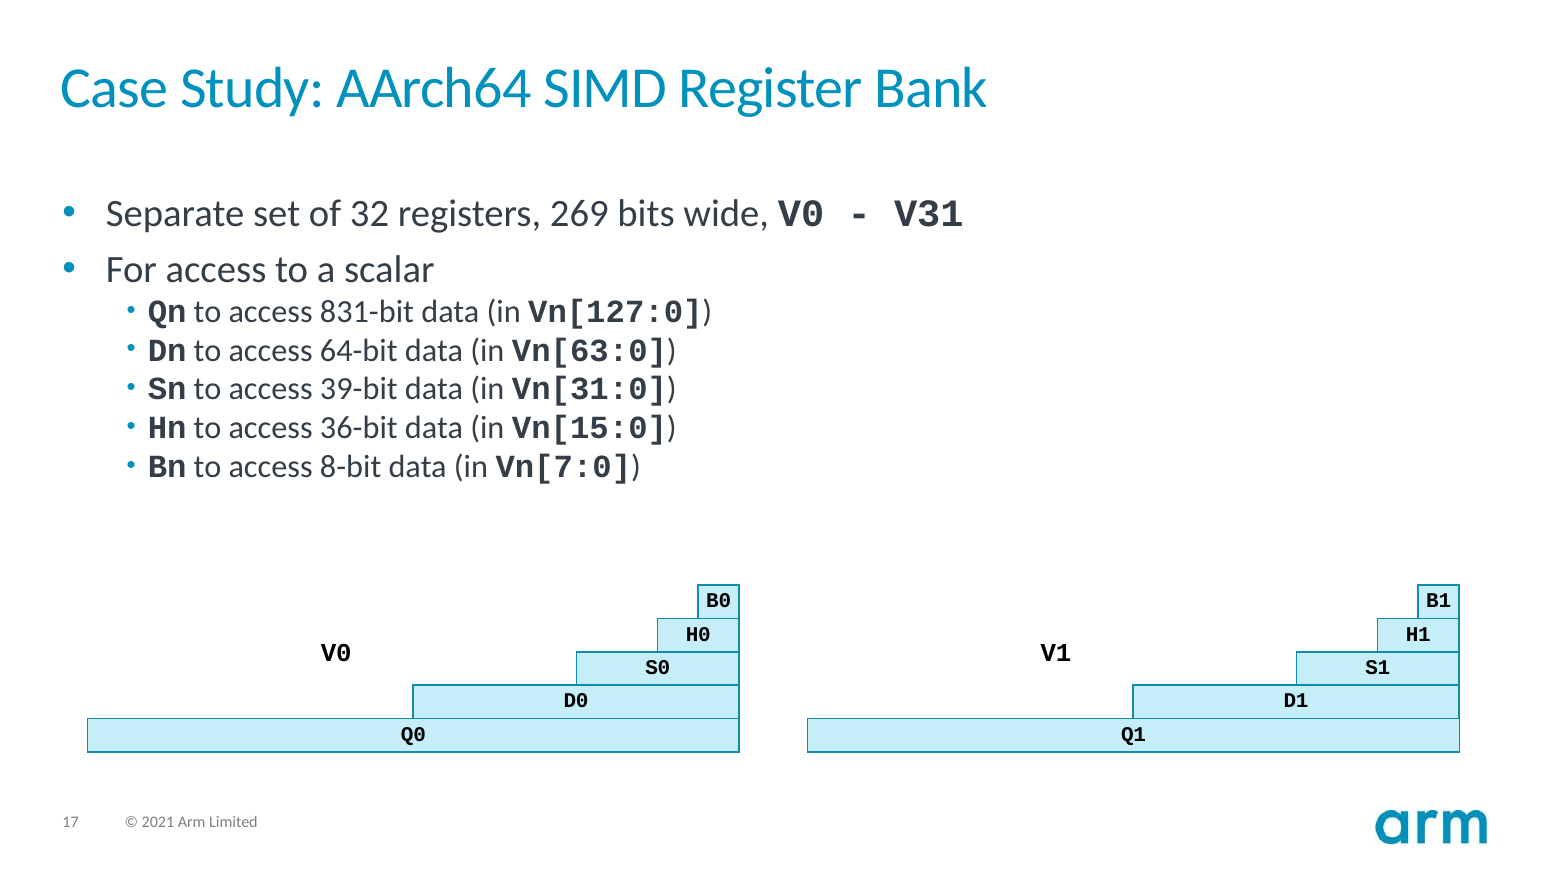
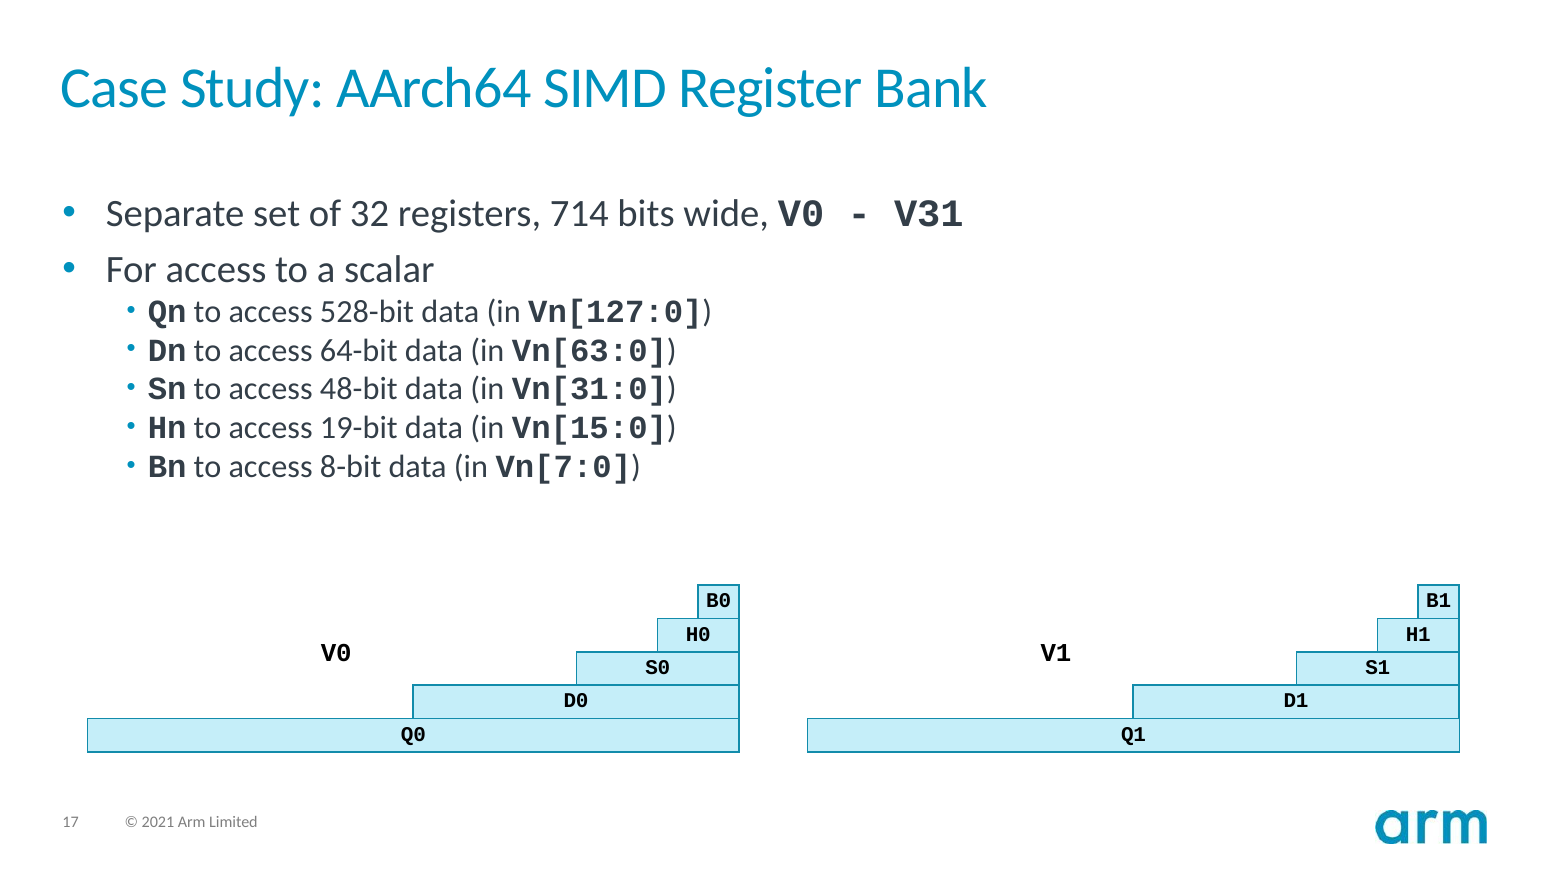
269: 269 -> 714 (579, 214)
831-bit: 831-bit -> 528-bit (367, 312)
39-bit: 39-bit -> 48-bit (359, 389)
36-bit: 36-bit -> 19-bit (359, 428)
